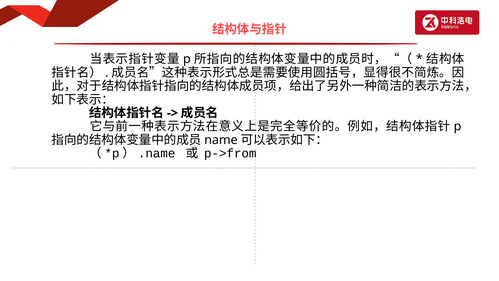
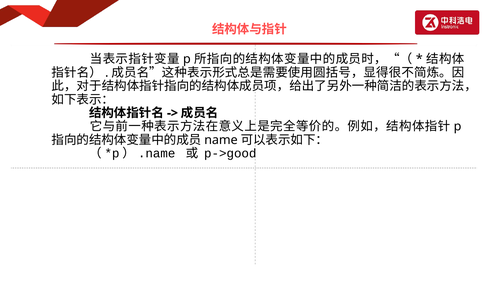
p->from: p->from -> p->good (230, 153)
